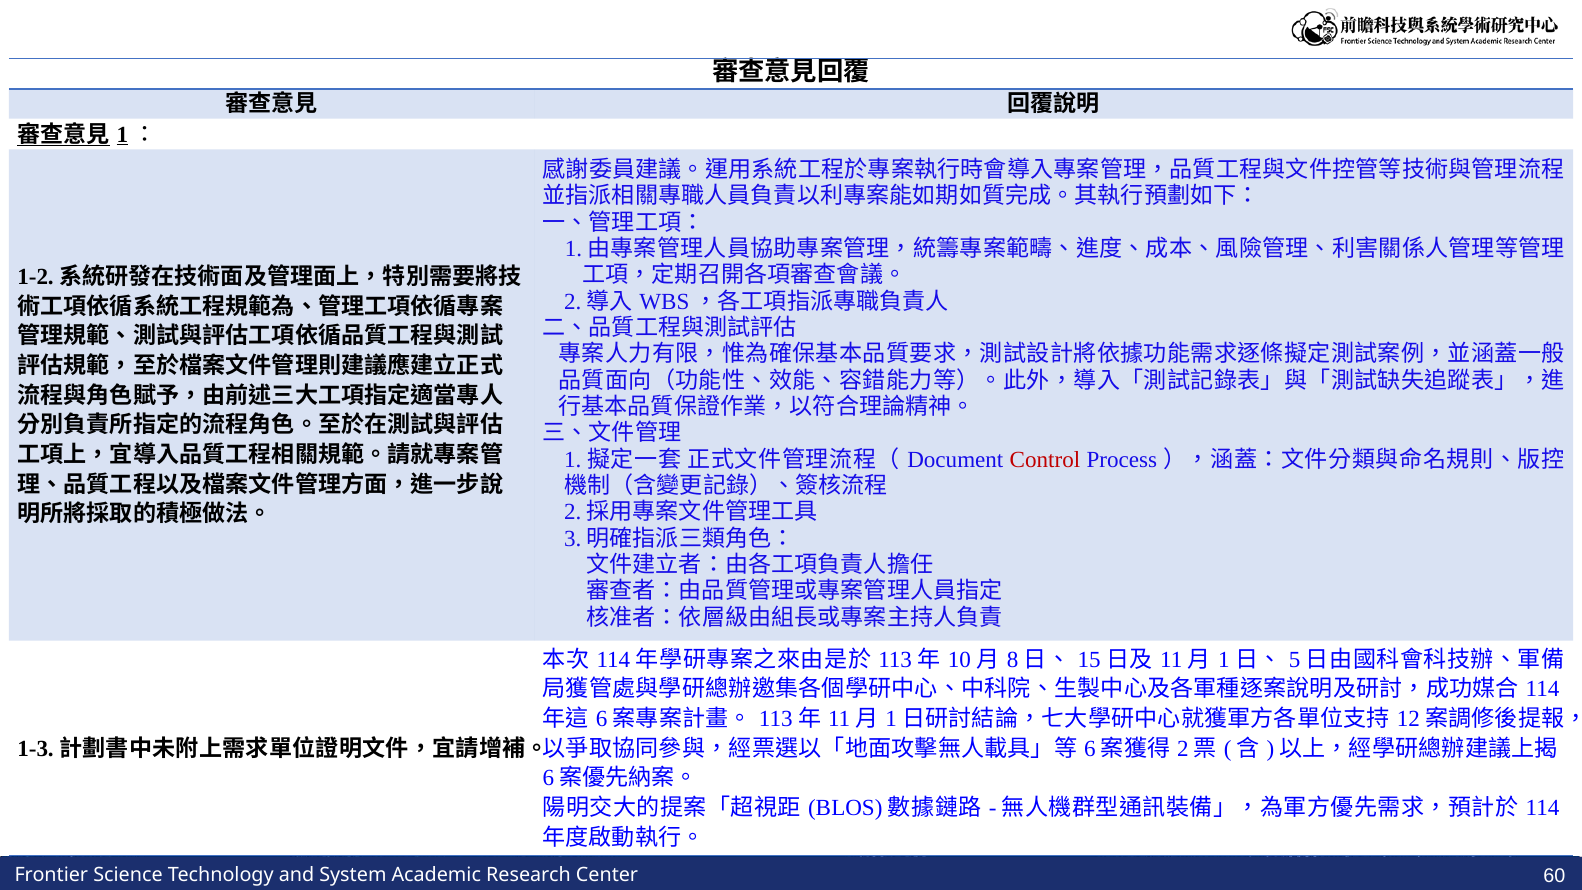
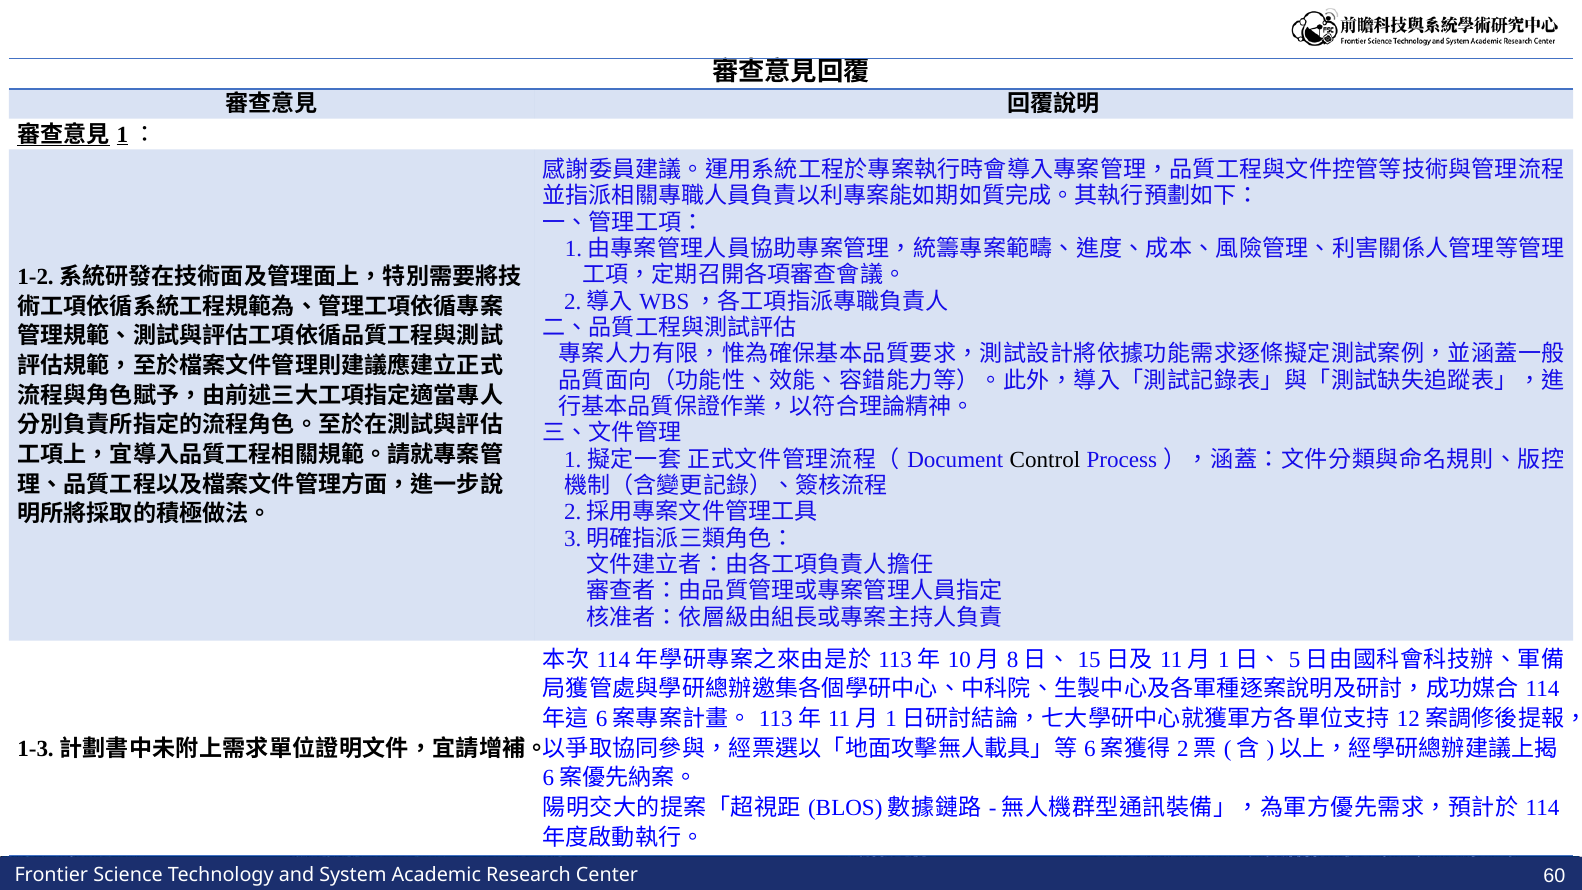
Control colour: red -> black (1045, 460)
